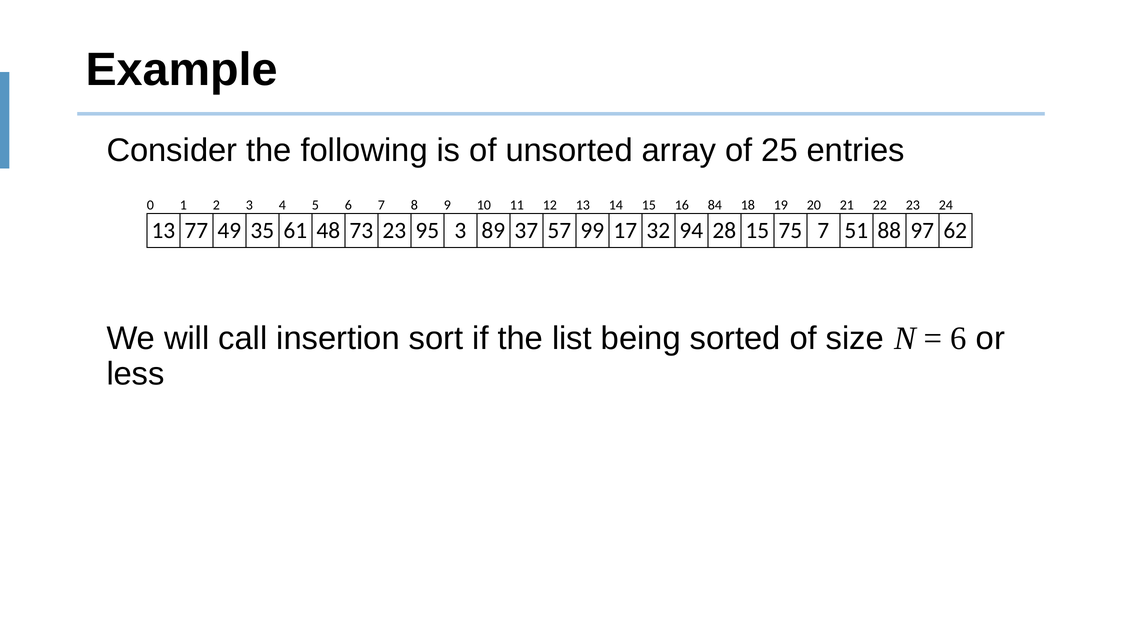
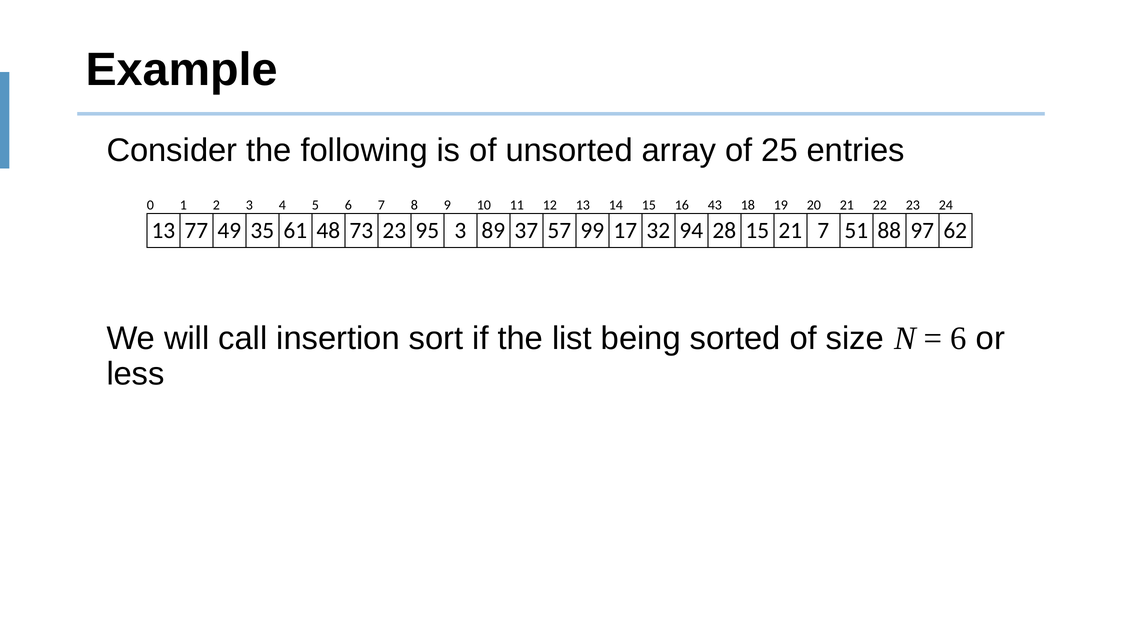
84: 84 -> 43 (715, 205)
15 75: 75 -> 21 (790, 231)
